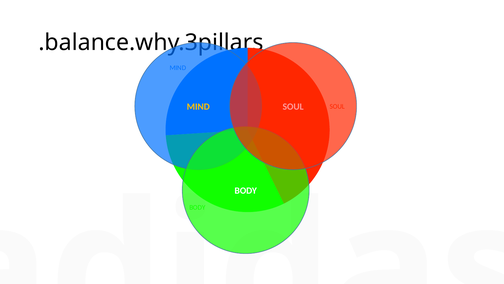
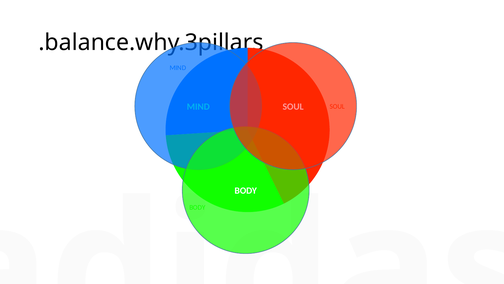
MIND colour: yellow -> light blue (198, 107)
